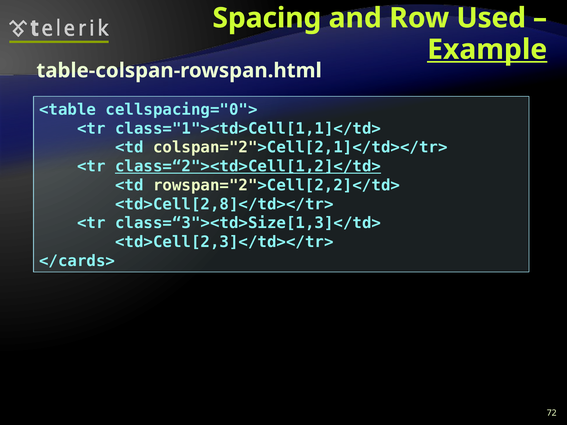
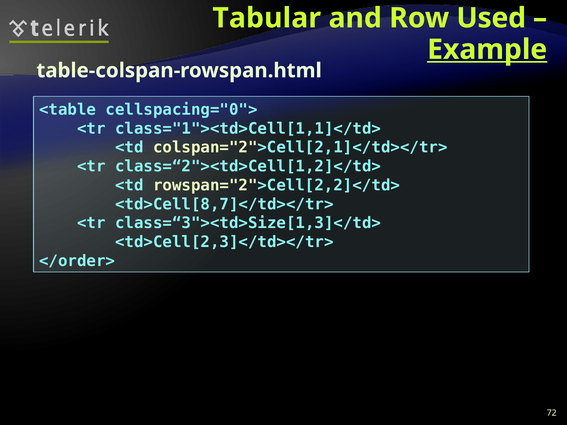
Spacing: Spacing -> Tabular (267, 18)
class=“2"><td>Cell[1,2]</td> underline: present -> none (248, 166)
<td>Cell[2,8]</td></tr>: <td>Cell[2,8]</td></tr> -> <td>Cell[8,7]</td></tr> (224, 204)
</cards>: </cards> -> </order> (77, 261)
